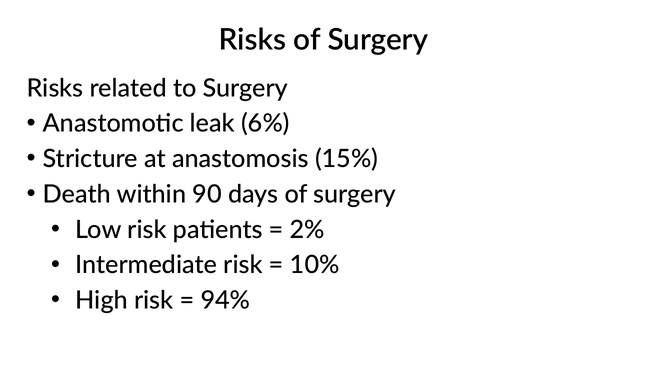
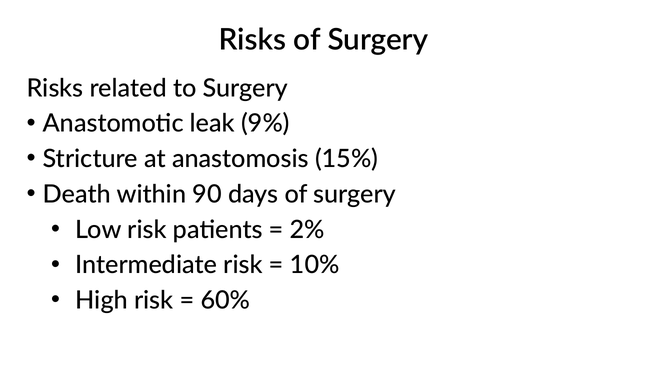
6%: 6% -> 9% (265, 124)
94%: 94% -> 60% (225, 301)
